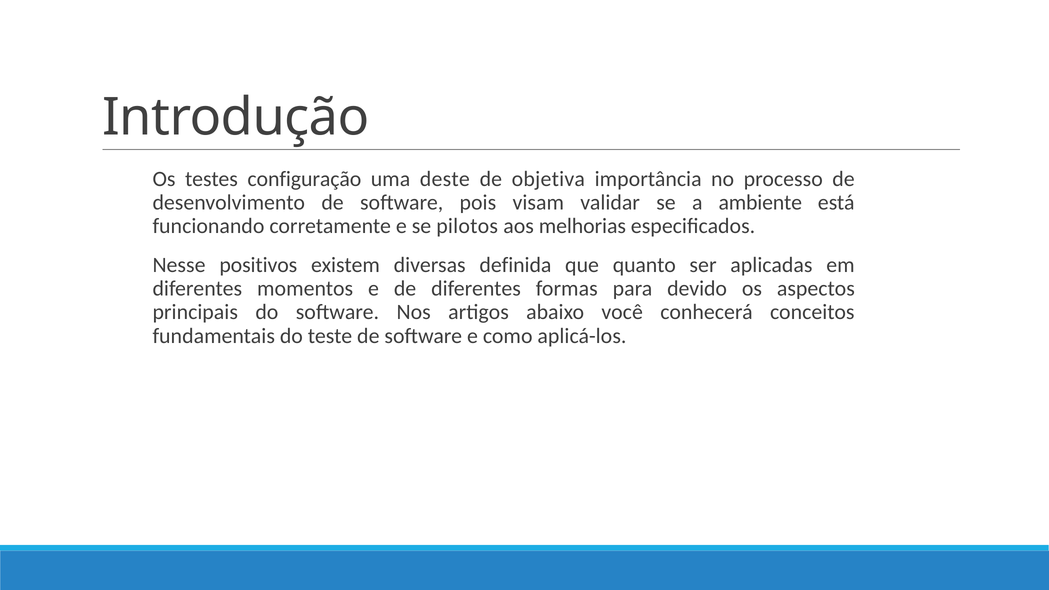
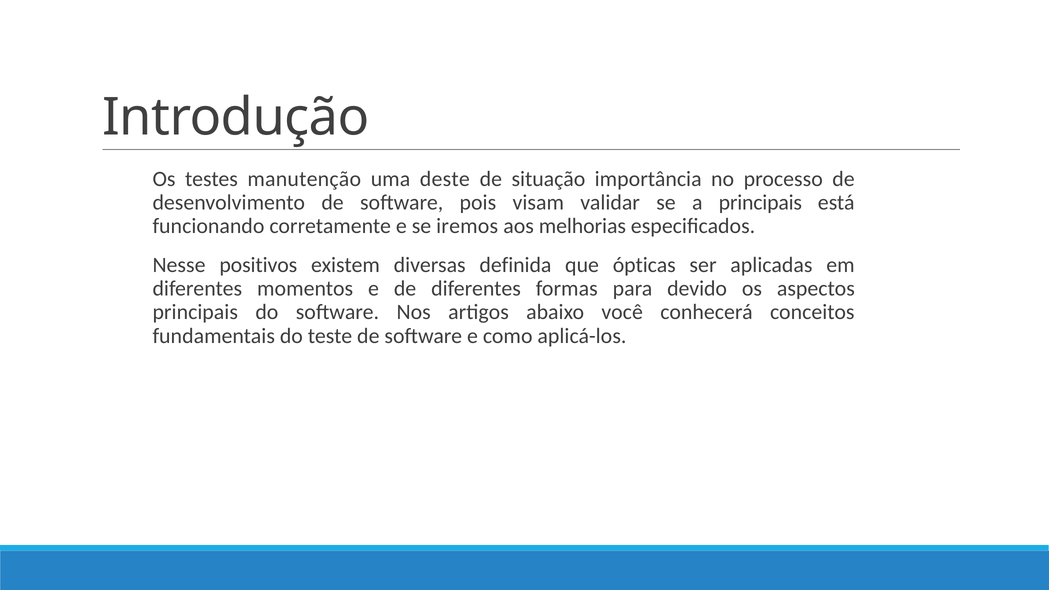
configuração: configuração -> manutenção (304, 179)
objetiva: objetiva -> situação (548, 179)
a ambiente: ambiente -> principais (760, 203)
pilotos: pilotos -> iremos (467, 226)
quanto: quanto -> ópticas (644, 265)
